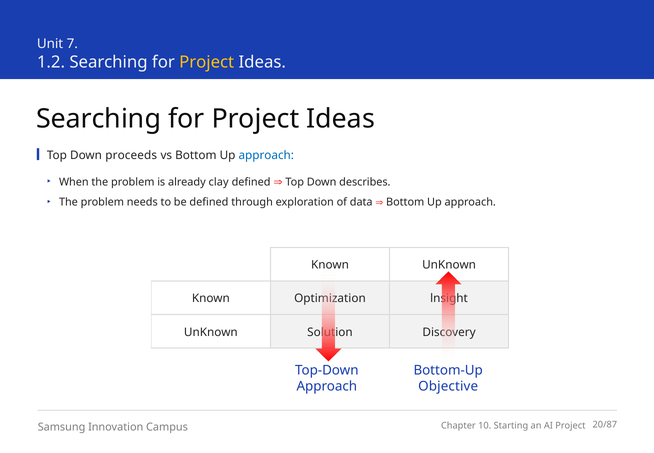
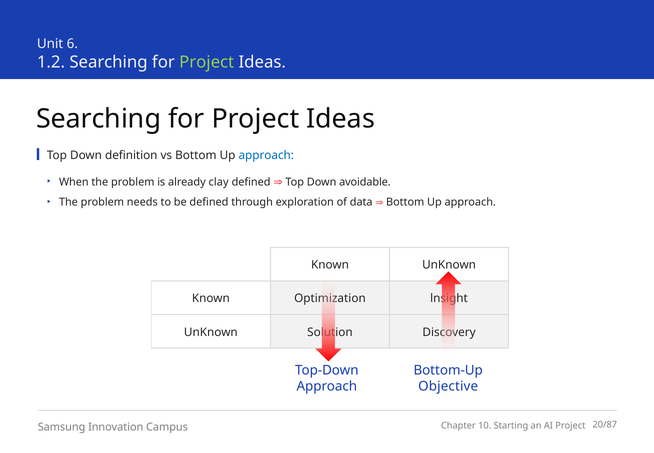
7: 7 -> 6 (72, 44)
Project colour: yellow -> light green (207, 62)
proceeds: proceeds -> definition (131, 155)
describes: describes -> avoidable (365, 182)
